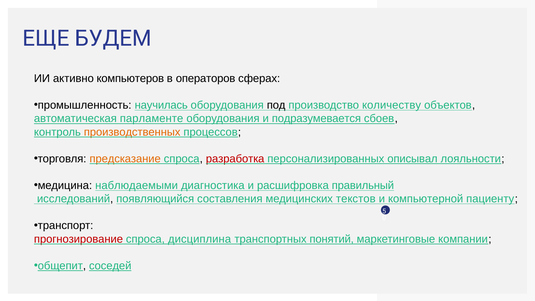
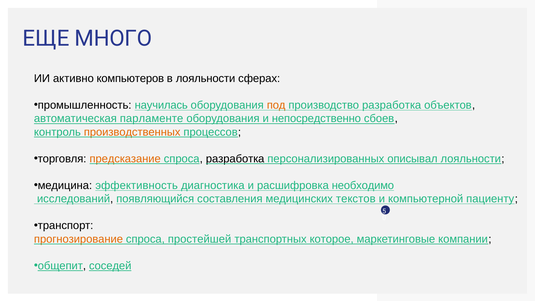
БУДЕМ: БУДЕМ -> МНОГО (113, 39)
в операторов: операторов -> лояльности (206, 78)
под colour: black -> orange (276, 105)
производство количеству: количеству -> разработка (392, 105)
подразумевается: подразумевается -> непосредственно (316, 119)
разработка colour: red -> black (235, 159)
наблюдаемыми: наблюдаемыми -> эффективность (137, 185)
правильный: правильный -> необходимо (363, 185)
прогнозирование colour: red -> orange (78, 239)
дисциплина: дисциплина -> простейшей (200, 239)
понятий: понятий -> которое (332, 239)
